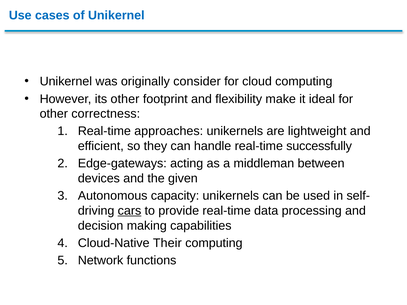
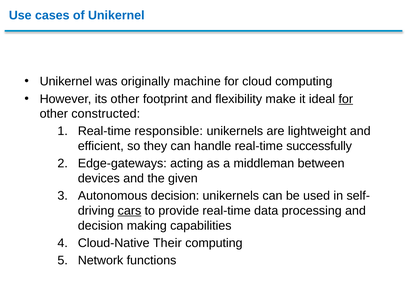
consider: consider -> machine (197, 82)
for underline: none -> present (346, 99)
correctness: correctness -> constructed (106, 114)
approaches: approaches -> responsible (169, 131)
Autonomous capacity: capacity -> decision (175, 196)
